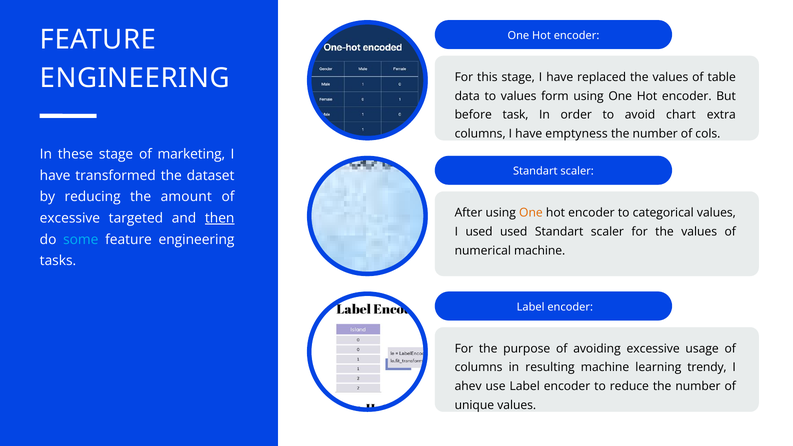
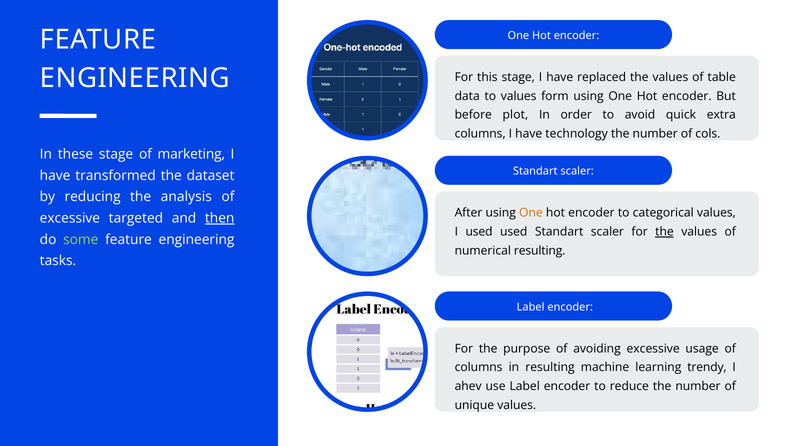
task: task -> plot (515, 115)
chart: chart -> quick (681, 115)
emptyness: emptyness -> technology (577, 134)
amount: amount -> analysis (186, 197)
the underline: none -> present (664, 232)
some colour: light blue -> light green (81, 240)
numerical machine: machine -> resulting (540, 251)
